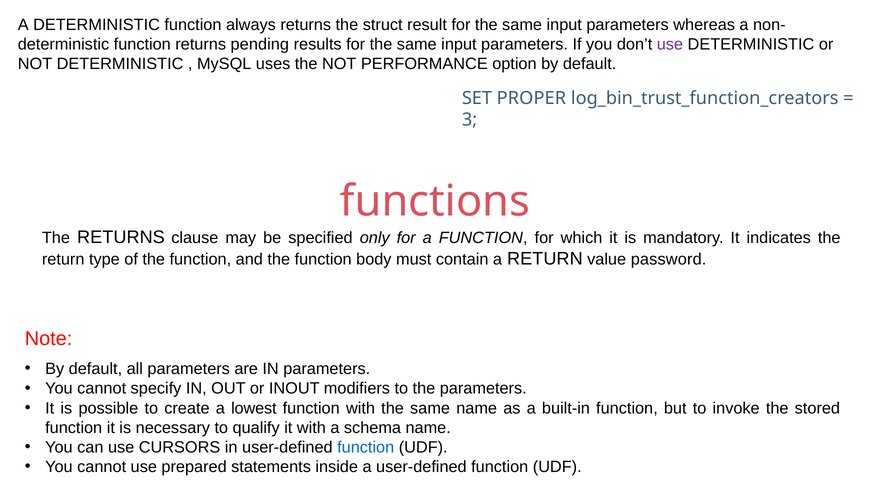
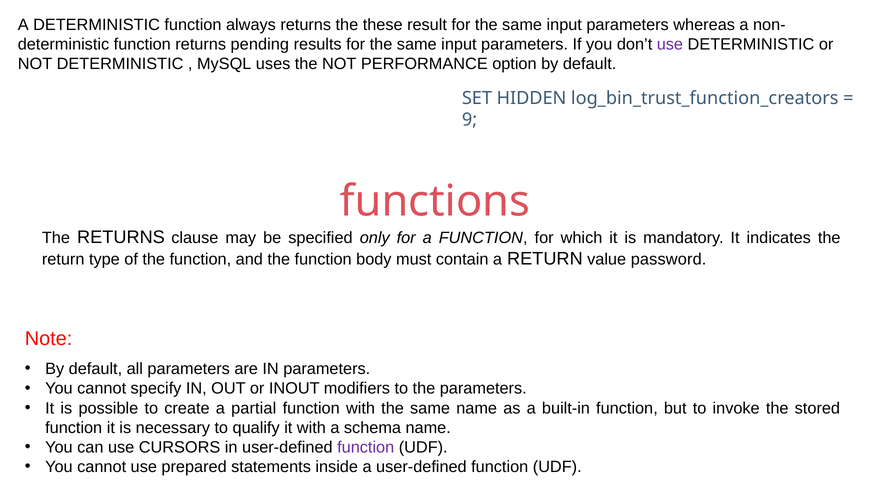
struct: struct -> these (383, 25)
PROPER: PROPER -> HIDDEN (532, 98)
3: 3 -> 9 (470, 120)
lowest: lowest -> partial (254, 408)
function colour: blue -> purple (366, 447)
